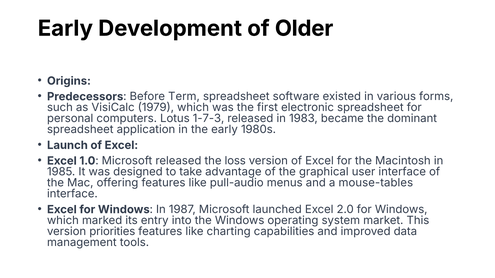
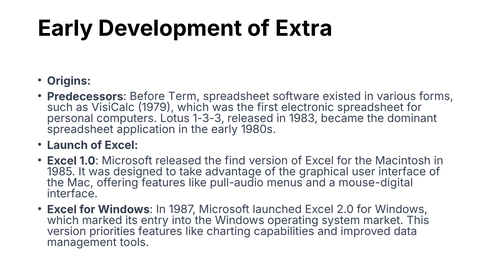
Older: Older -> Extra (304, 28)
1-7-3: 1-7-3 -> 1-3-3 (209, 119)
loss: loss -> find (235, 161)
mouse-tables: mouse-tables -> mouse-digital (376, 183)
